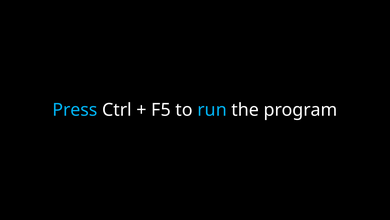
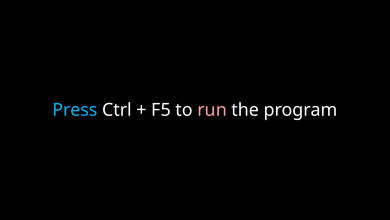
run colour: light blue -> pink (212, 110)
